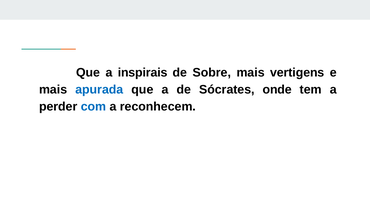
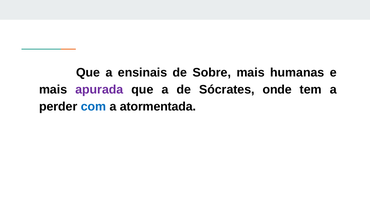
inspirais: inspirais -> ensinais (143, 72)
vertigens: vertigens -> humanas (297, 72)
apurada colour: blue -> purple (99, 90)
reconhecem: reconhecem -> atormentada (158, 107)
